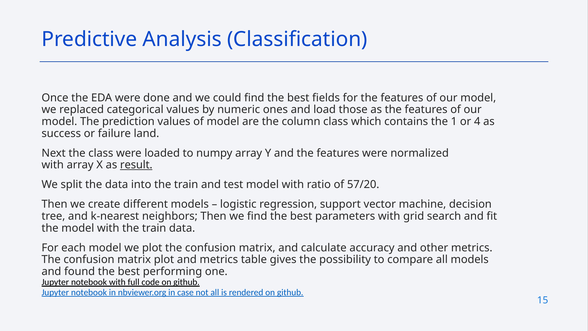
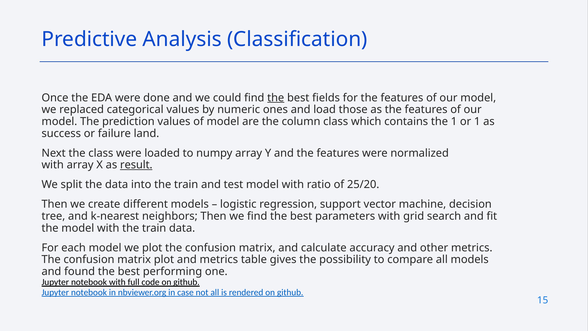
the underline: none -> present (276, 98)
or 4: 4 -> 1 (477, 121)
57/20: 57/20 -> 25/20 (363, 185)
